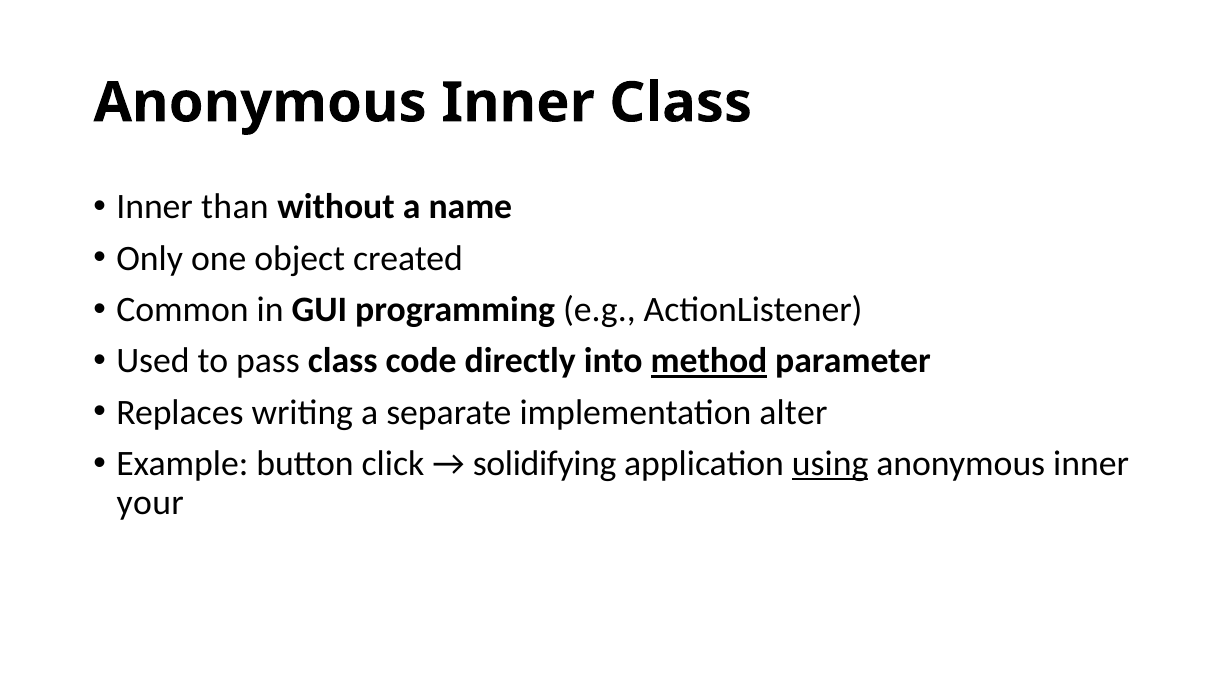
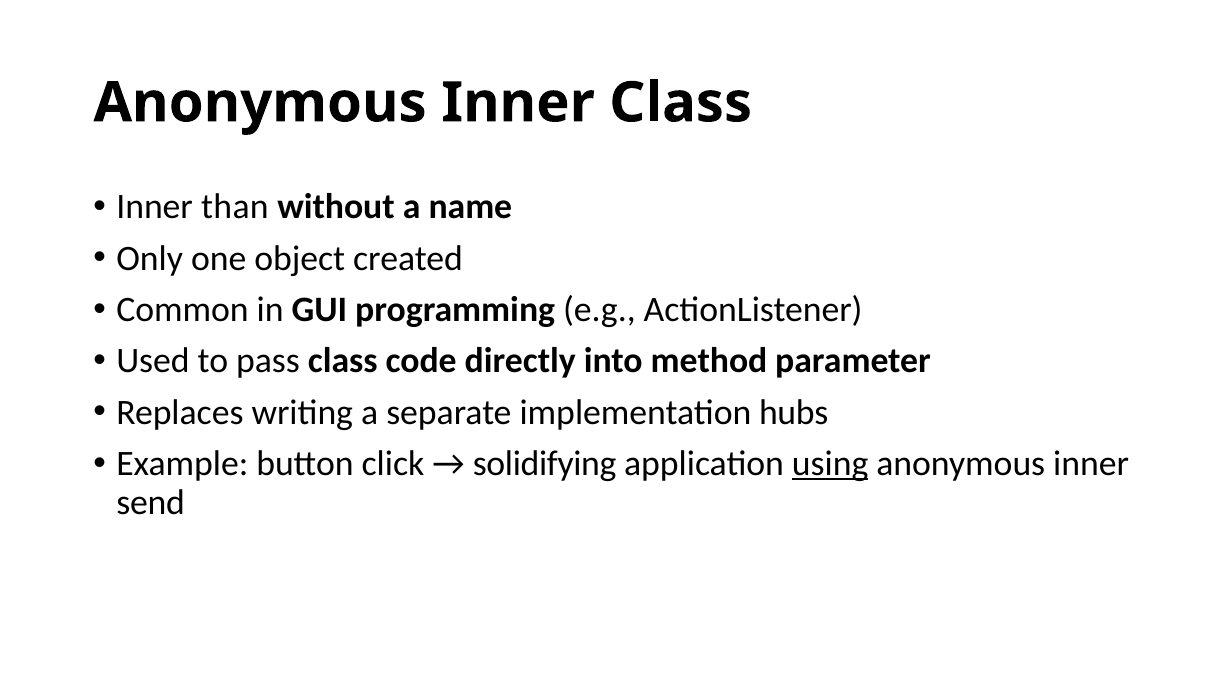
method underline: present -> none (709, 361)
alter: alter -> hubs (794, 413)
your: your -> send (151, 503)
